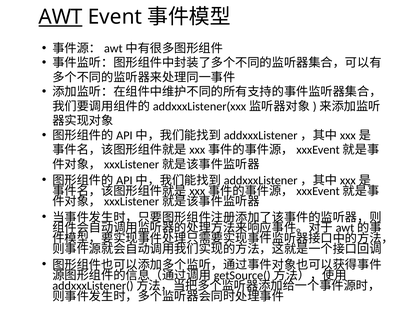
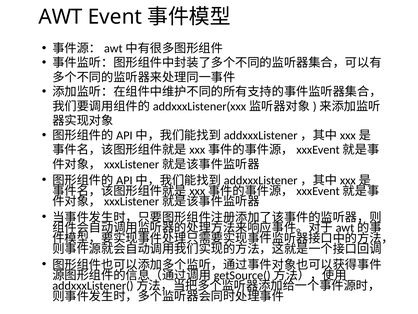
AWT underline: present -> none (61, 17)
